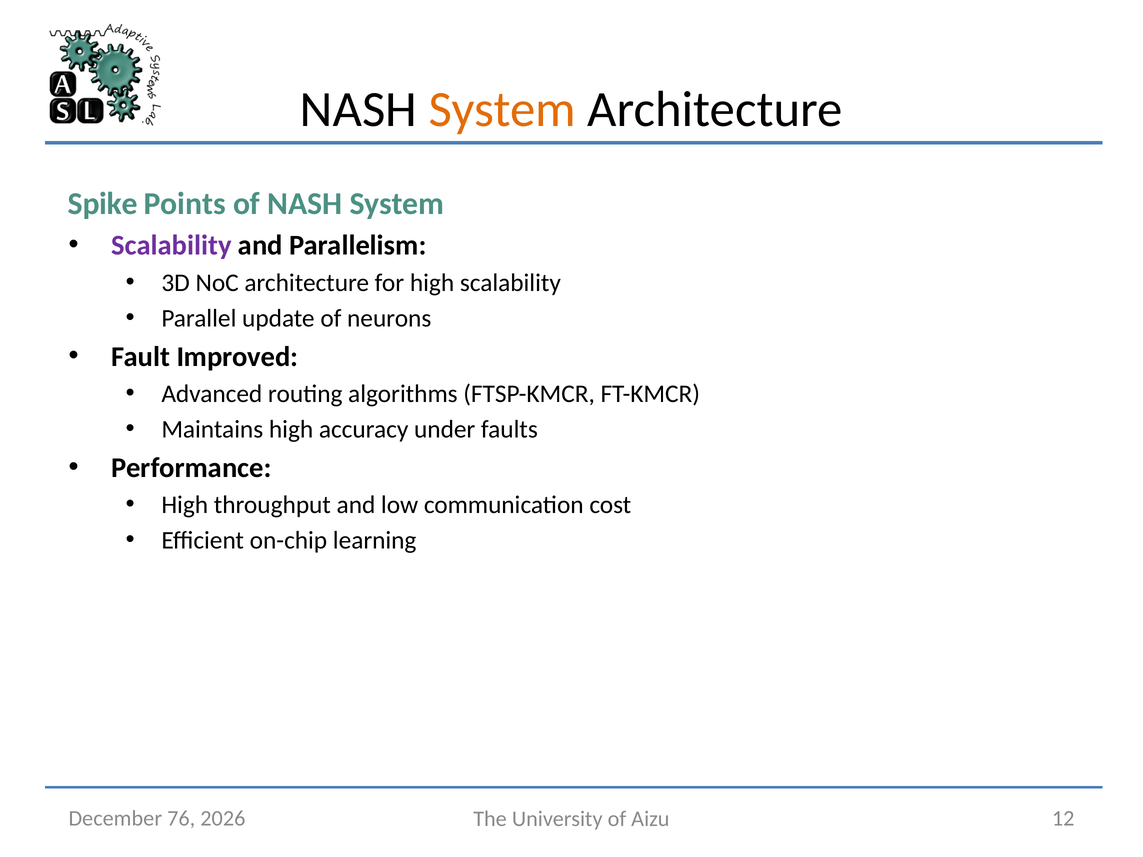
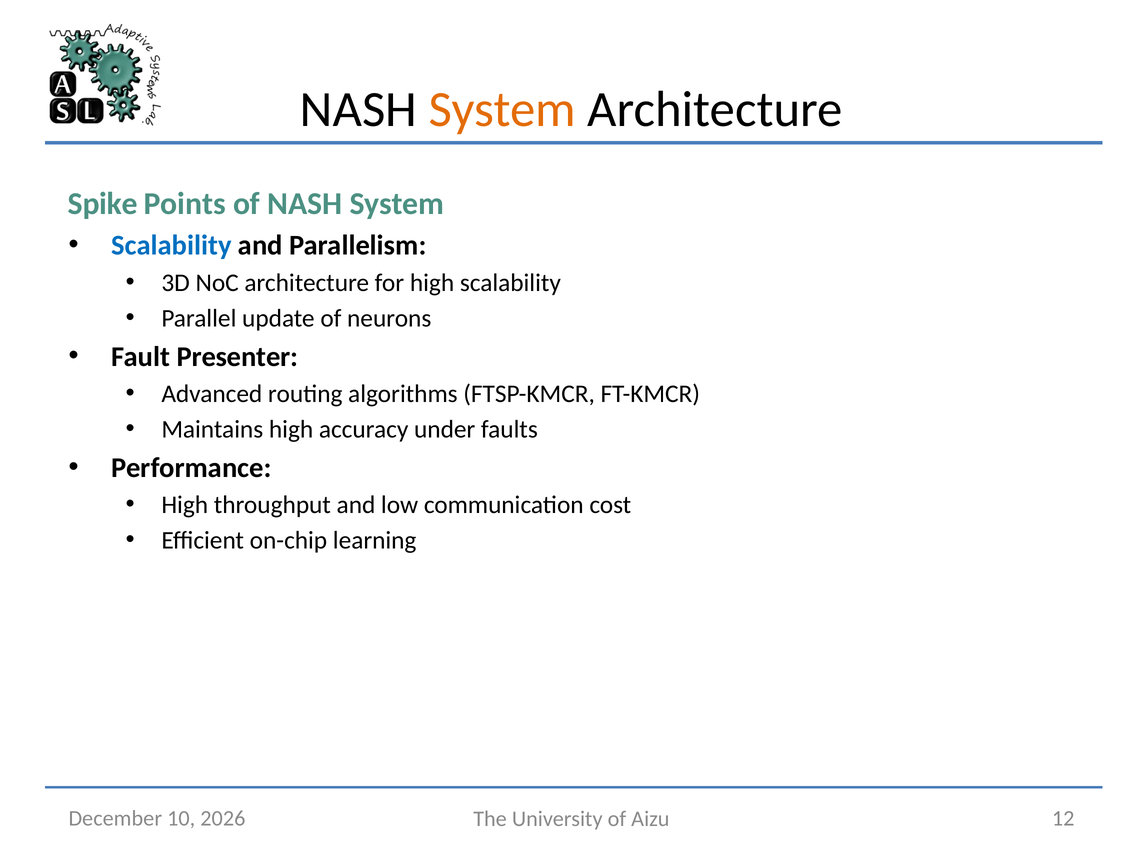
Scalability colour: purple -> blue (171, 246)
Improved: Improved -> Presenter (237, 357)
76: 76 -> 10 (181, 819)
